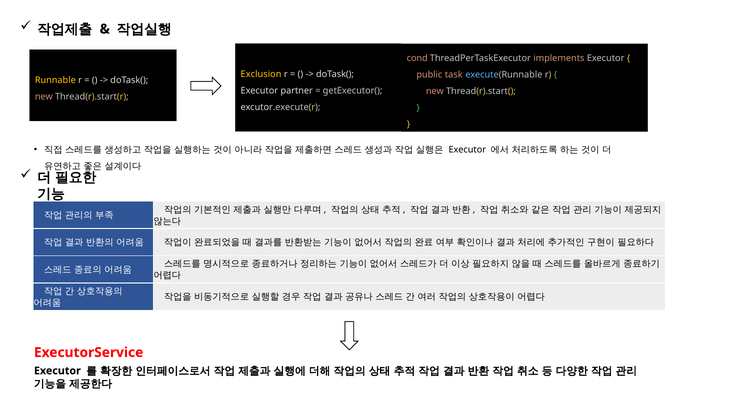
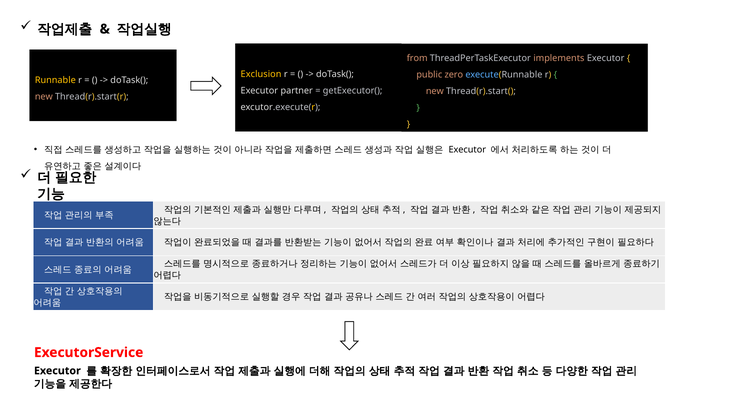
cond: cond -> from (417, 58)
task: task -> zero (454, 74)
